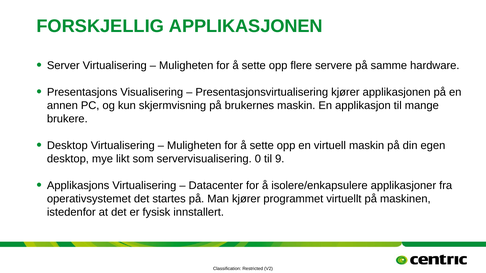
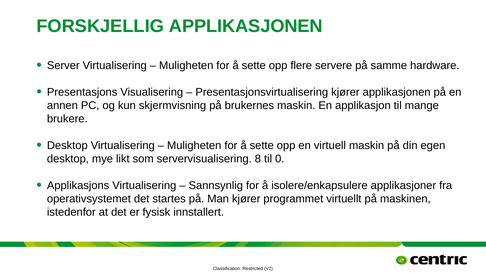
0: 0 -> 8 (258, 159)
9: 9 -> 0 (280, 159)
Datacenter: Datacenter -> Sannsynlig (216, 186)
